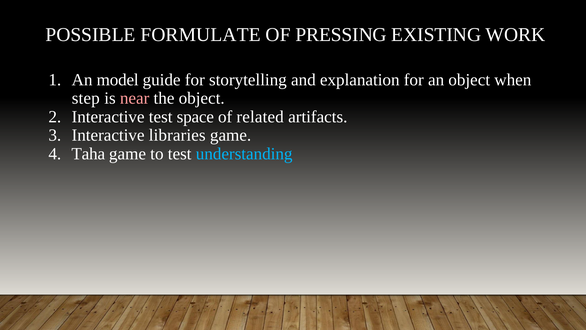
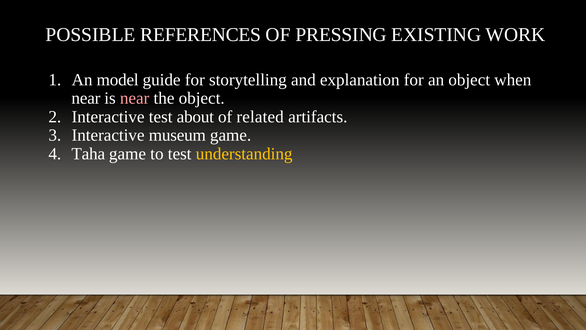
FORMULATE: FORMULATE -> REFERENCES (201, 35)
step: step -> near (86, 98)
space: space -> about (195, 117)
libraries: libraries -> museum (177, 135)
understanding colour: light blue -> yellow (244, 154)
